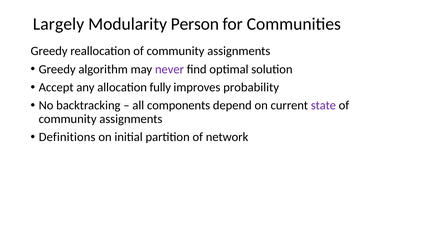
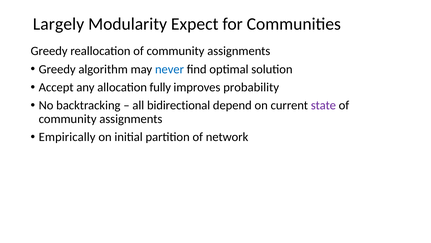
Person: Person -> Expect (195, 24)
never colour: purple -> blue (170, 69)
components: components -> bidirectional (179, 105)
Definitions: Definitions -> Empirically (67, 137)
